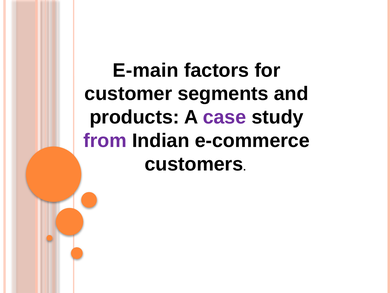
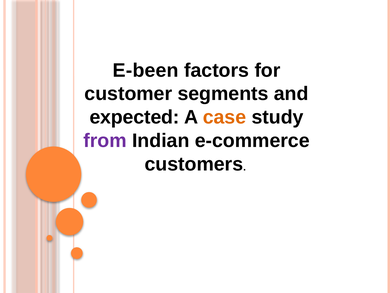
E-main: E-main -> E-been (146, 70)
products: products -> expected (135, 117)
case colour: purple -> orange (224, 117)
